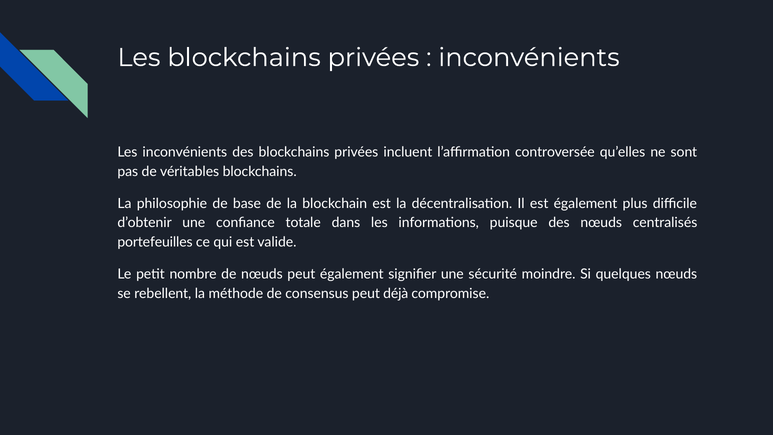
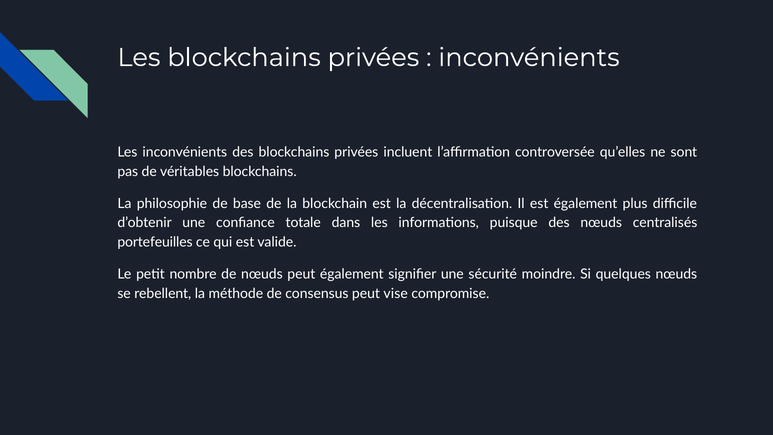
déjà: déjà -> vise (396, 293)
